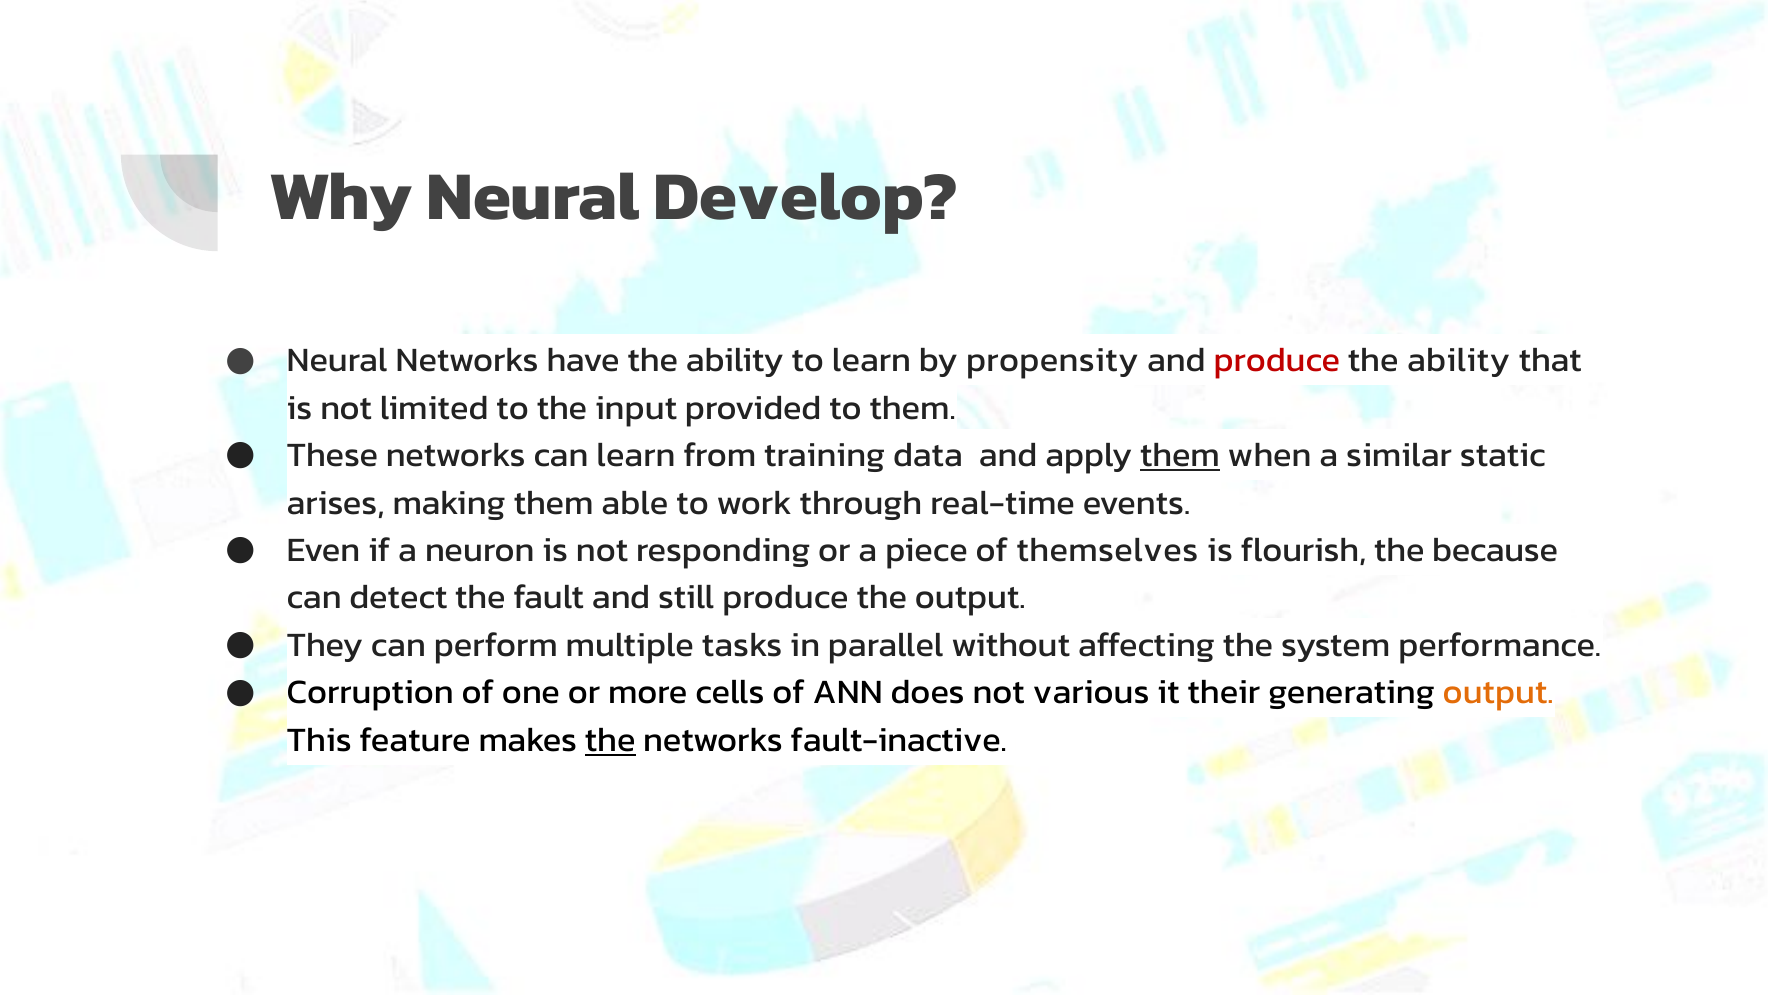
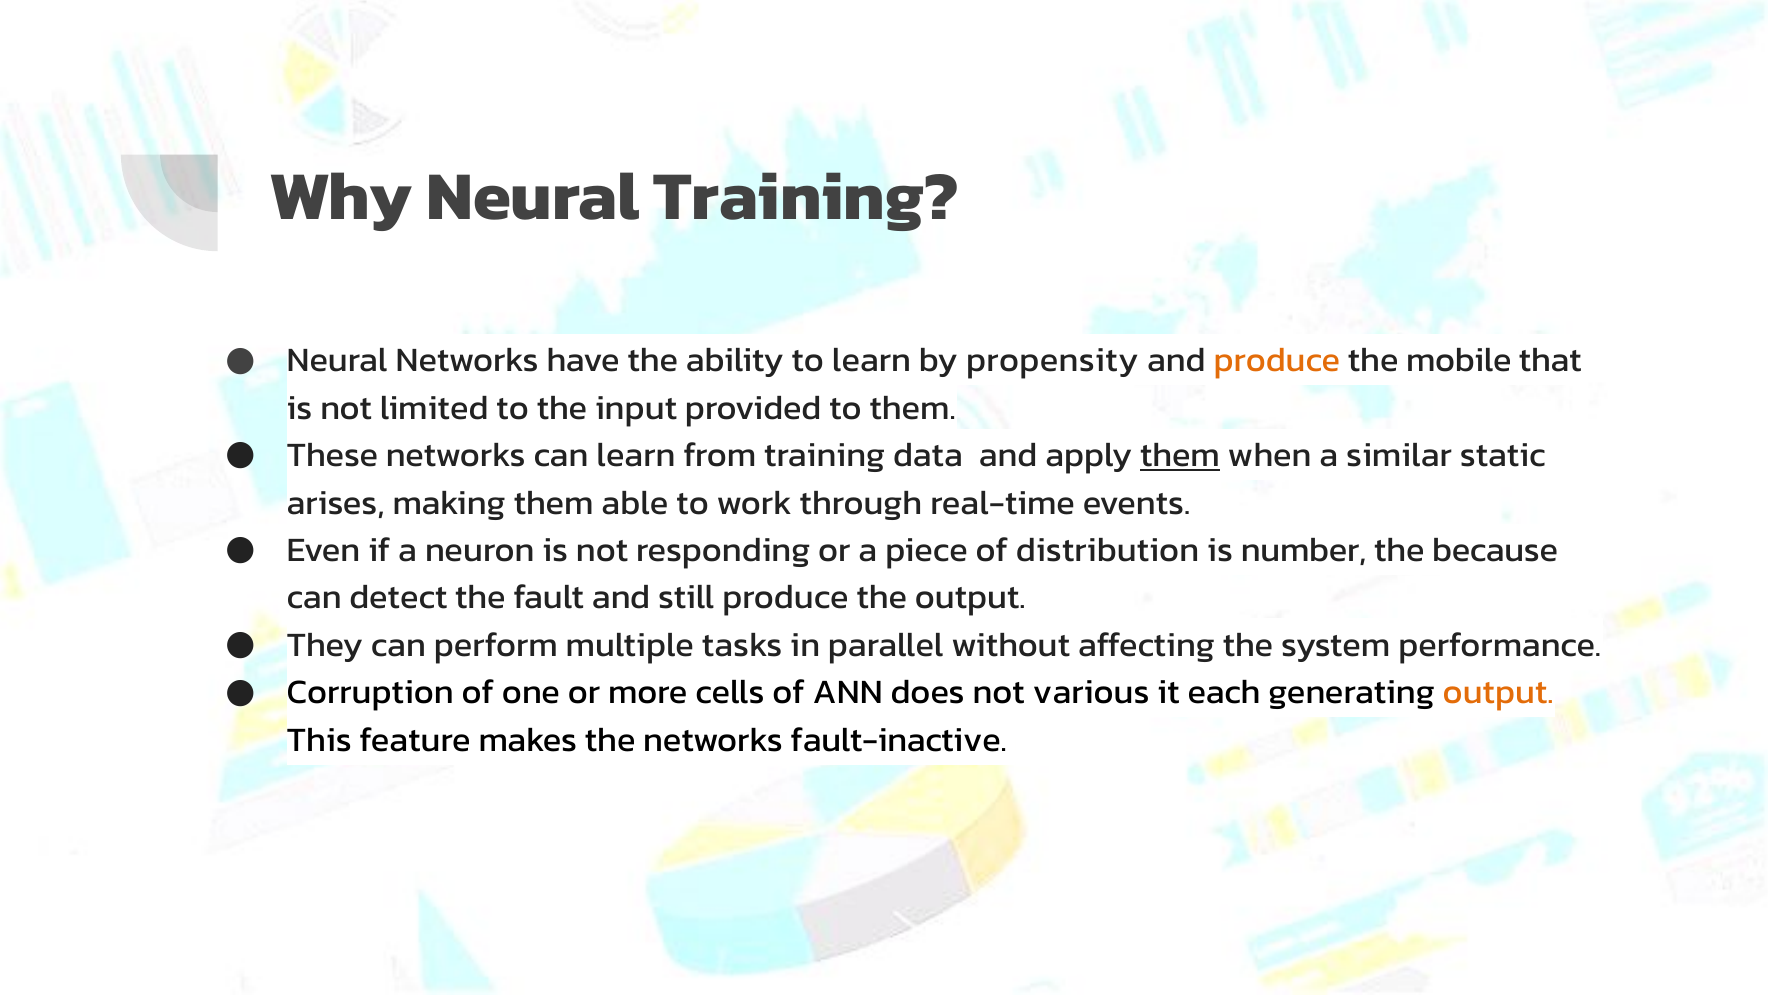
Neural Develop: Develop -> Training (806, 197)
produce colour: red -> orange (1277, 360)
ability: ability -> mobile (1459, 360)
themselves: themselves -> distribution (1108, 550)
flourish: flourish -> number (1304, 550)
their: their -> each (1224, 692)
the underline: present -> none (610, 739)
